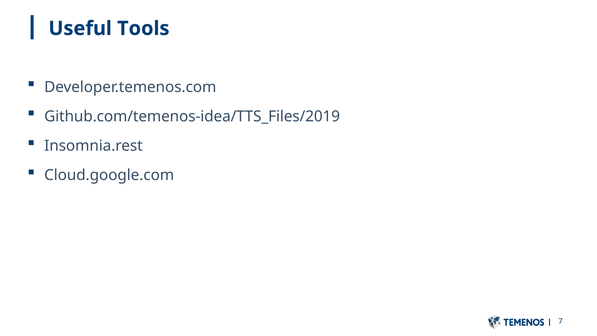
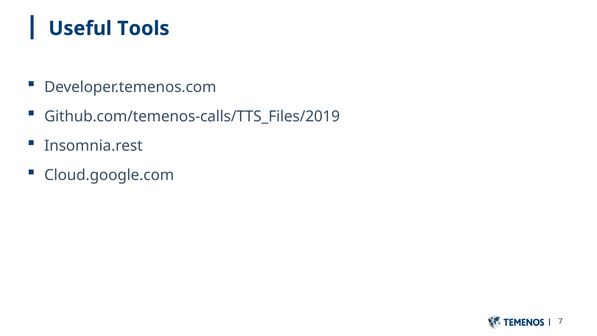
Github.com/temenos-idea/TTS_Files/2019: Github.com/temenos-idea/TTS_Files/2019 -> Github.com/temenos-calls/TTS_Files/2019 (192, 116)
